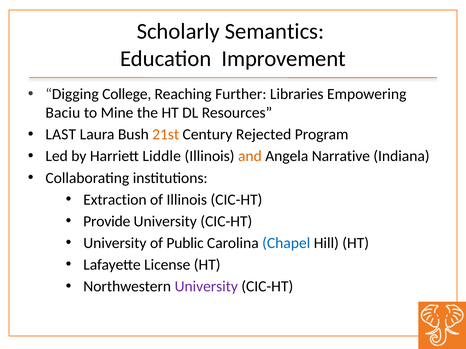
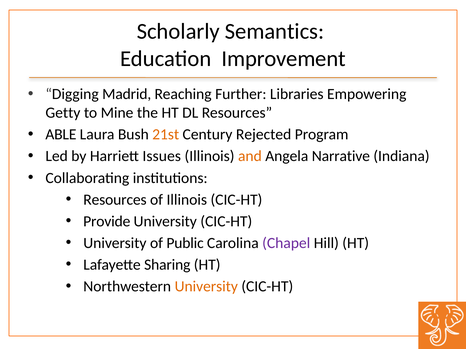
College: College -> Madrid (127, 94)
Baciu: Baciu -> Getty (63, 113)
LAST: LAST -> ABLE (61, 135)
Liddle: Liddle -> Issues (162, 156)
Extraction: Extraction -> Resources (115, 200)
Chapel colour: blue -> purple (286, 243)
License: License -> Sharing (167, 265)
University colour: purple -> orange (206, 287)
